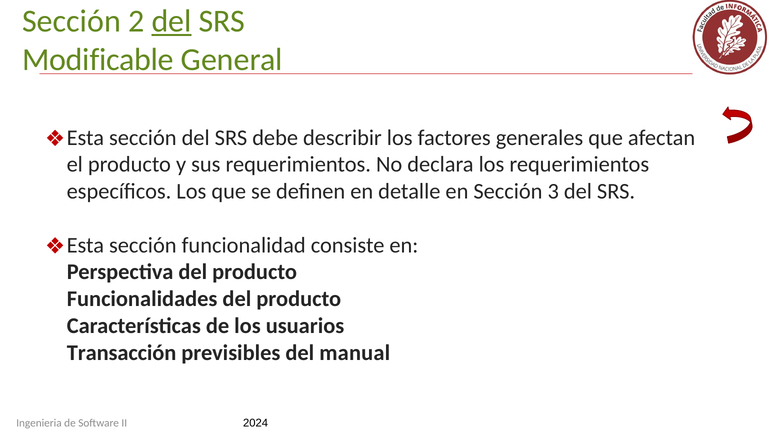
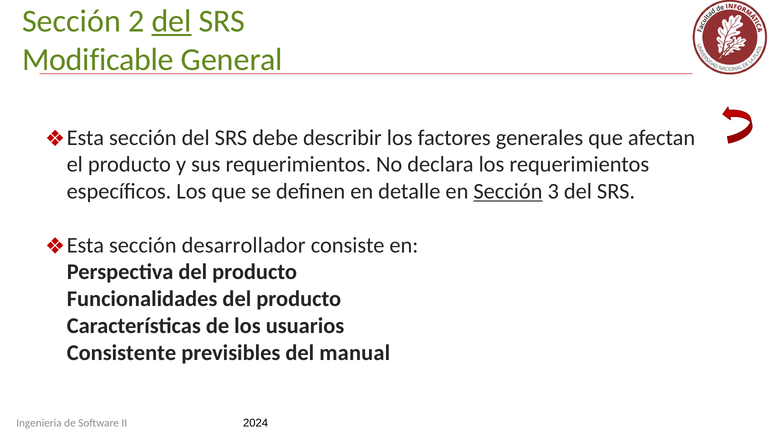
Sección underline: none -> present (508, 192)
funcionalidad: funcionalidad -> desarrollador (244, 246)
Transacción: Transacción -> Consistente (122, 353)
